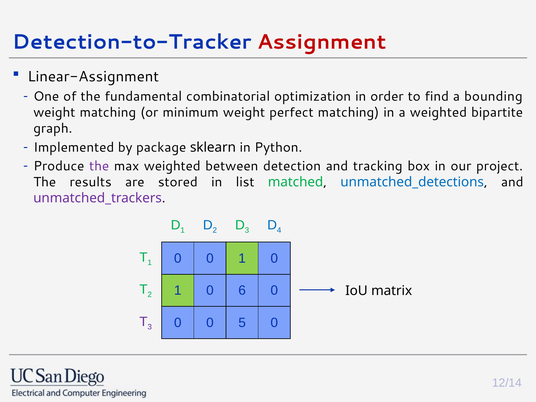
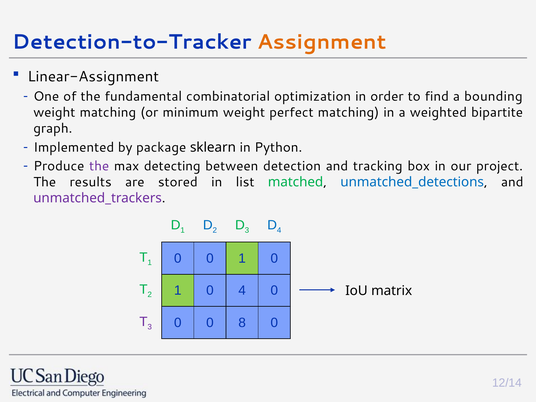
Assignment colour: red -> orange (322, 42)
max weighted: weighted -> detecting (172, 166)
0 6: 6 -> 4 (242, 291)
5: 5 -> 8 (242, 323)
